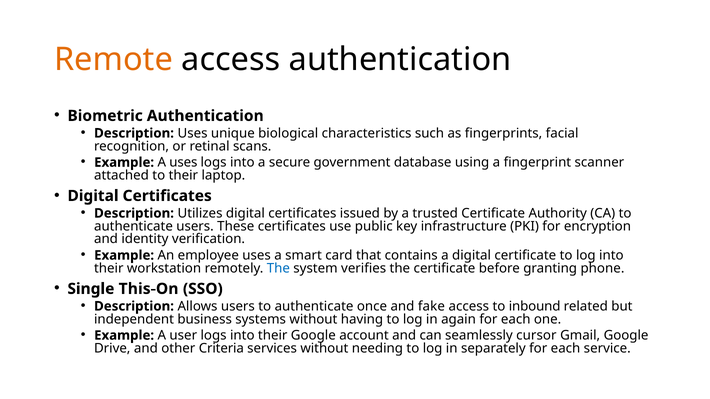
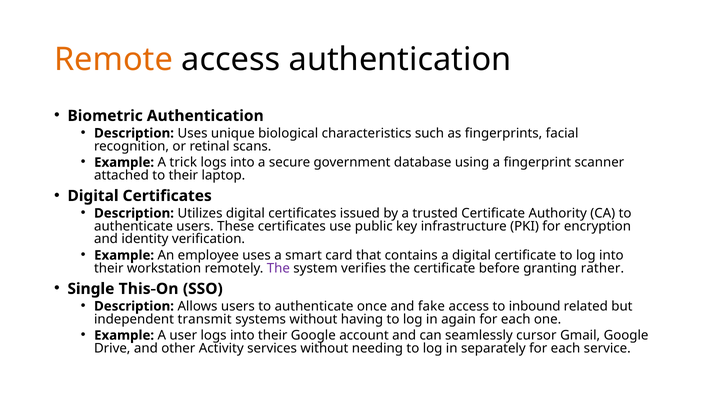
A uses: uses -> trick (183, 163)
The colour: blue -> purple (278, 269)
phone: phone -> rather (602, 269)
business: business -> transmit (205, 319)
Criteria: Criteria -> Activity (221, 349)
